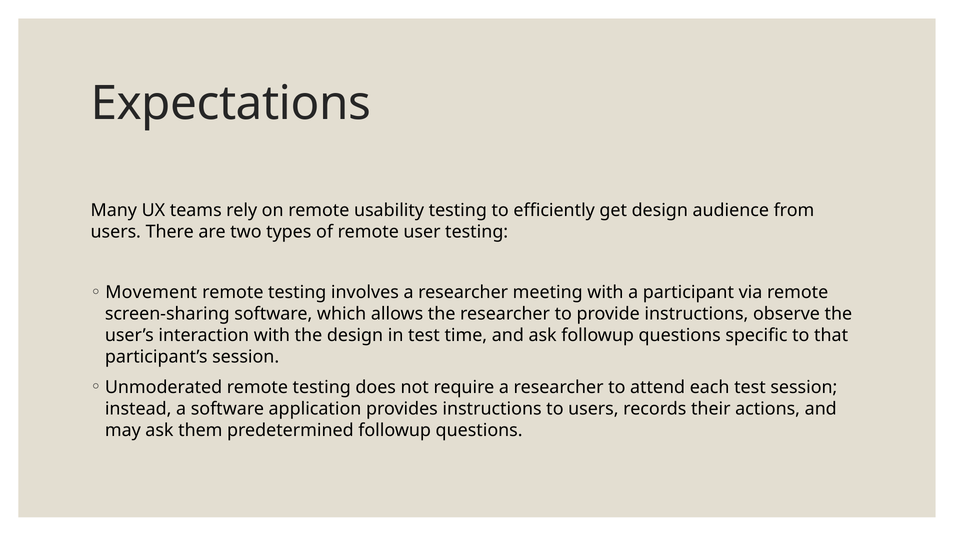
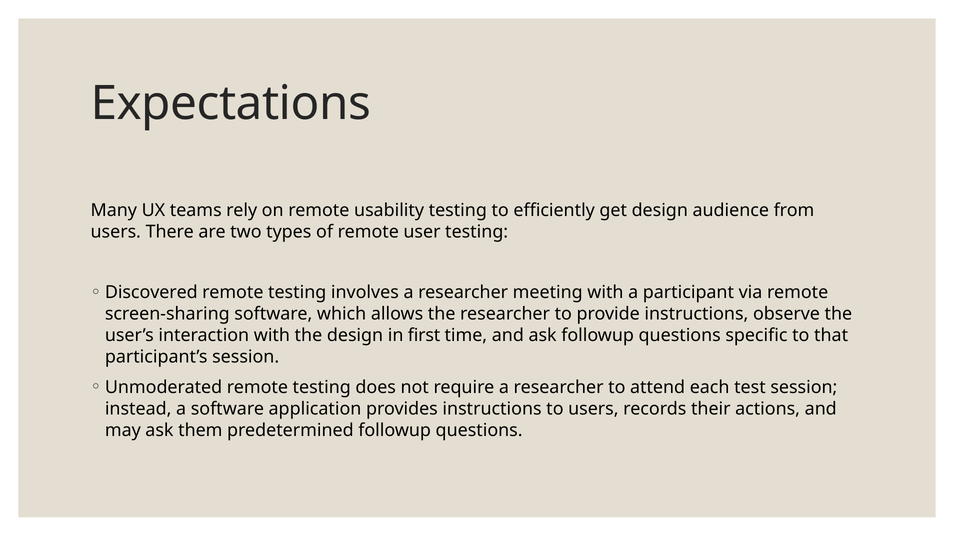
Movement: Movement -> Discovered (151, 293)
in test: test -> first (424, 336)
